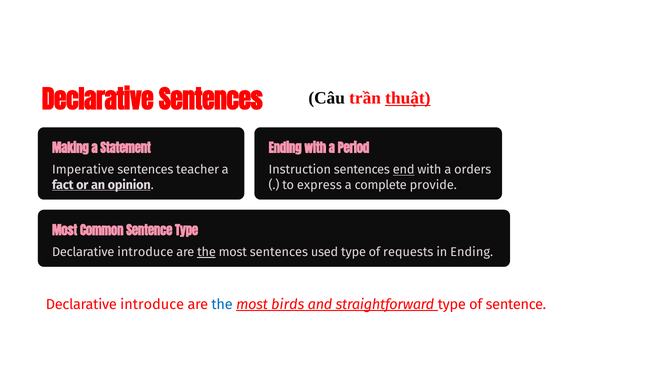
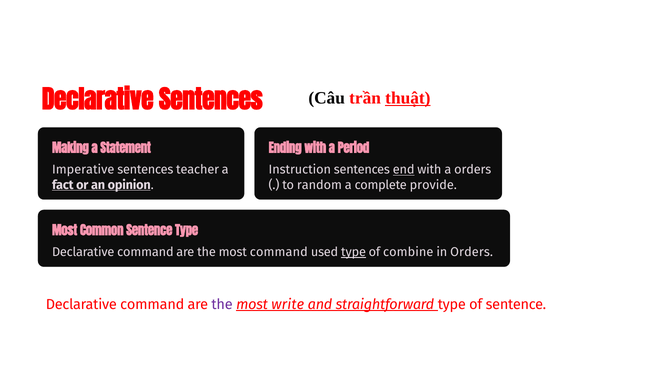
express: express -> random (319, 185)
introduce: introduce -> command (145, 252)
the underline: present -> none (207, 252)
most sentences: sentences -> command (279, 252)
type underline: none -> present (354, 252)
requests: requests -> combine (408, 252)
in Ending: Ending -> Orders (472, 252)
introduce: introduce -> command (152, 304)
the colour: blue -> purple (222, 304)
birds: birds -> write (288, 304)
